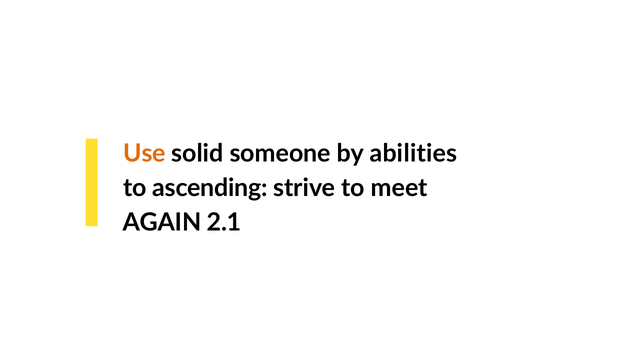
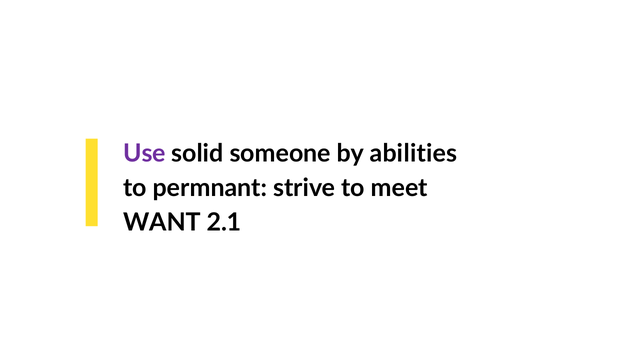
Use colour: orange -> purple (144, 153)
ascending: ascending -> permnant (210, 188)
AGAIN: AGAIN -> WANT (162, 222)
